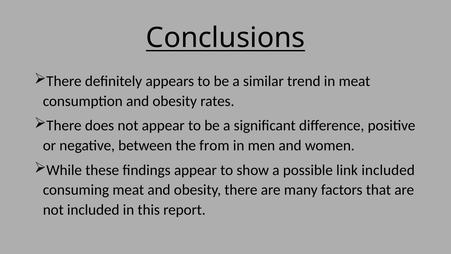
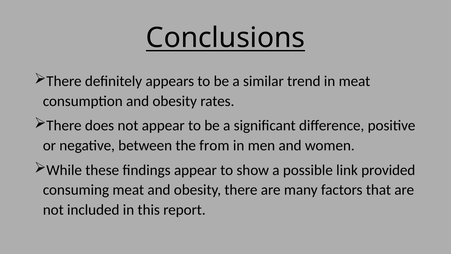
link included: included -> provided (388, 170)
